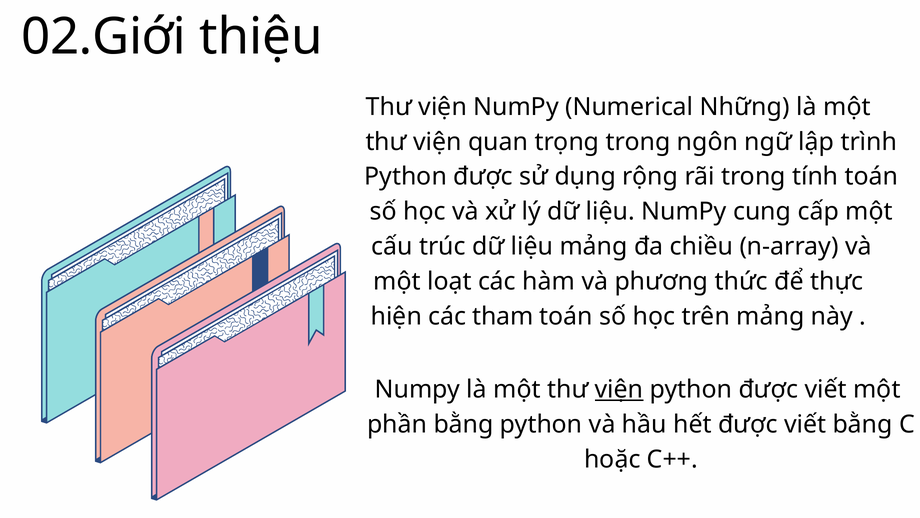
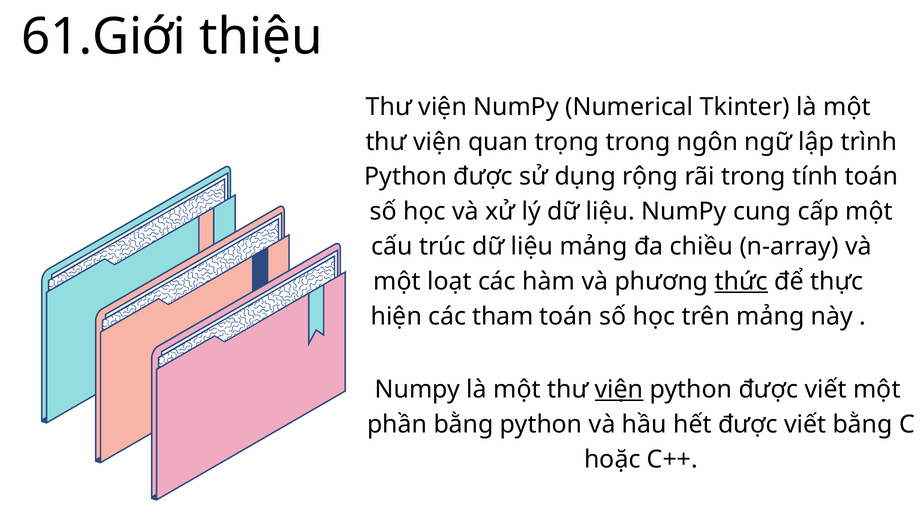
02.Giới: 02.Giới -> 61.Giới (104, 37)
Những: Những -> Tkinter (745, 107)
thức underline: none -> present (741, 281)
